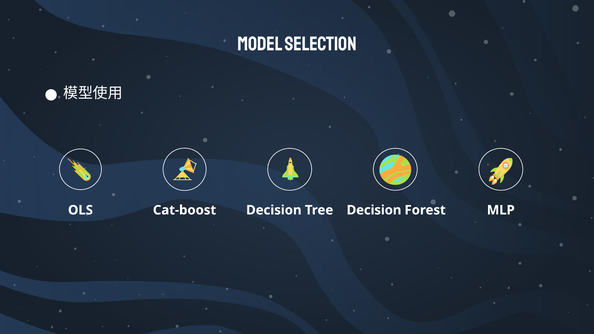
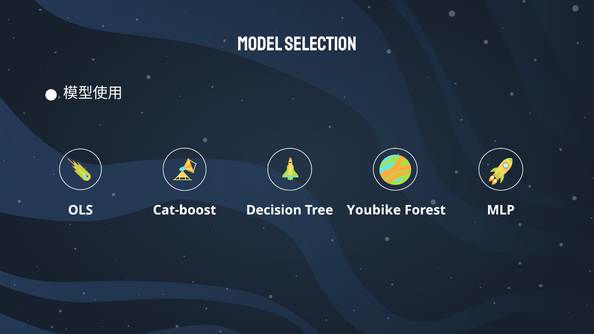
Tree Decision: Decision -> Youbike (374, 210)
